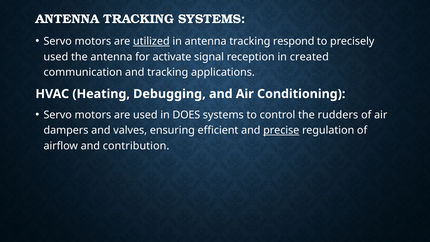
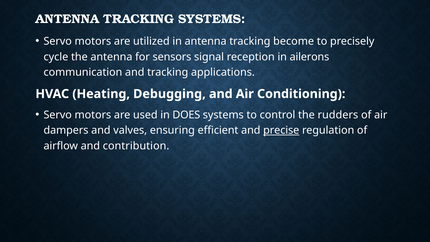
utilized underline: present -> none (151, 41)
respond: respond -> become (294, 41)
used: used -> cycle (56, 57)
activate: activate -> sensors (172, 57)
created: created -> ailerons (309, 57)
